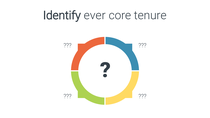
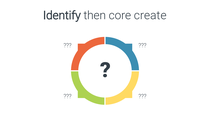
ever: ever -> then (95, 15)
tenure: tenure -> create (150, 15)
